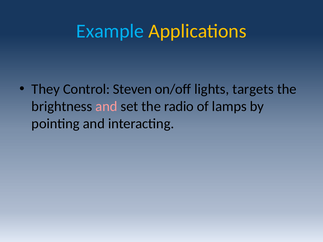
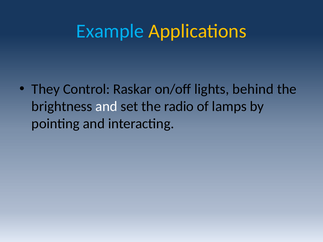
Steven: Steven -> Raskar (132, 89)
targets: targets -> behind (253, 89)
and colour: pink -> white (106, 107)
